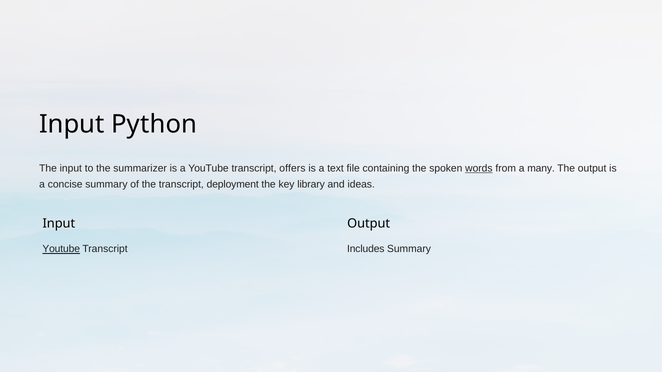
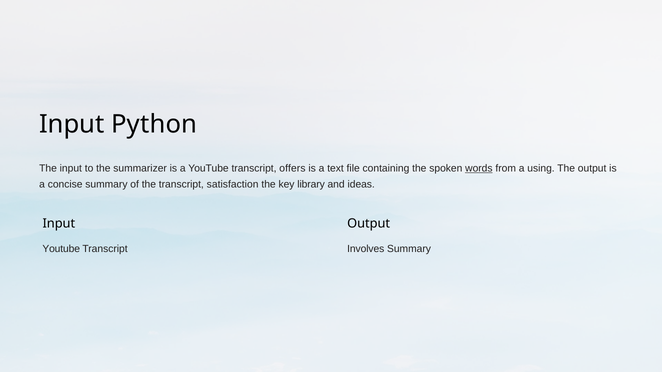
many: many -> using (541, 168)
deployment: deployment -> satisfaction (233, 185)
Youtube underline: present -> none (61, 249)
Includes: Includes -> Involves (366, 249)
